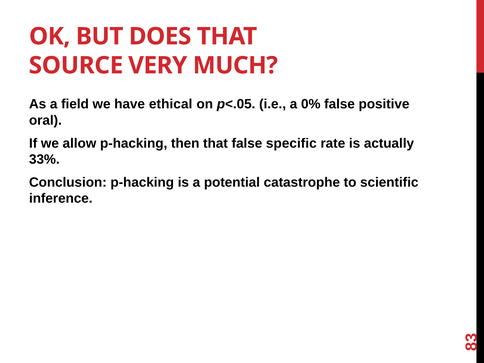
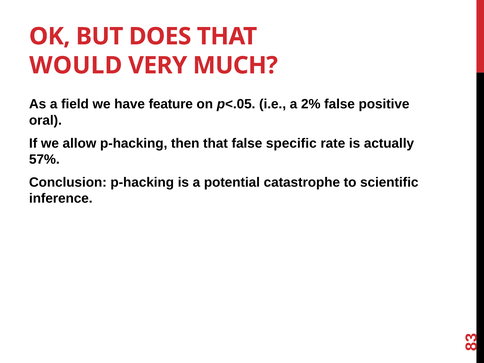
SOURCE: SOURCE -> WOULD (76, 65)
ethical: ethical -> feature (171, 104)
0%: 0% -> 2% (311, 104)
33%: 33% -> 57% (44, 159)
